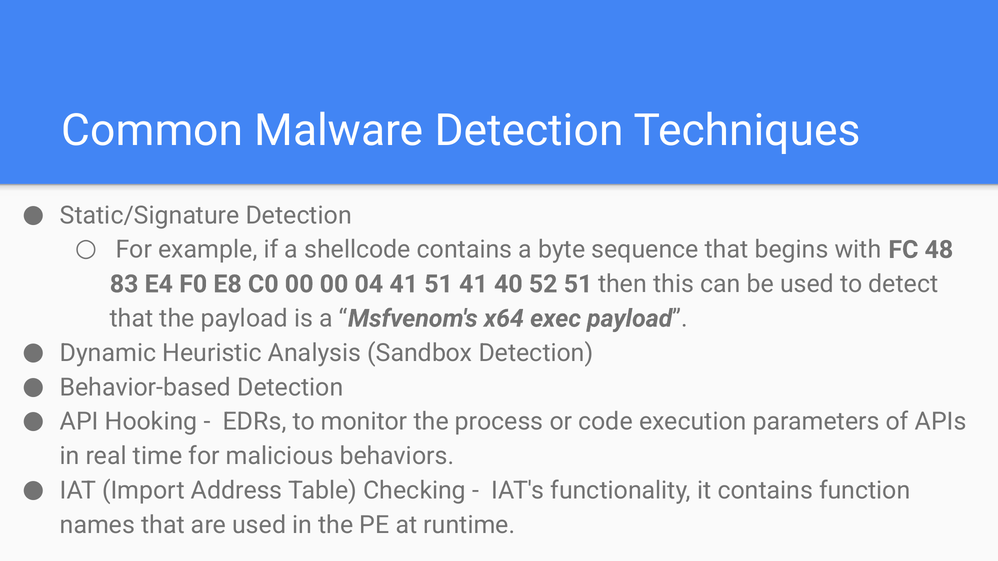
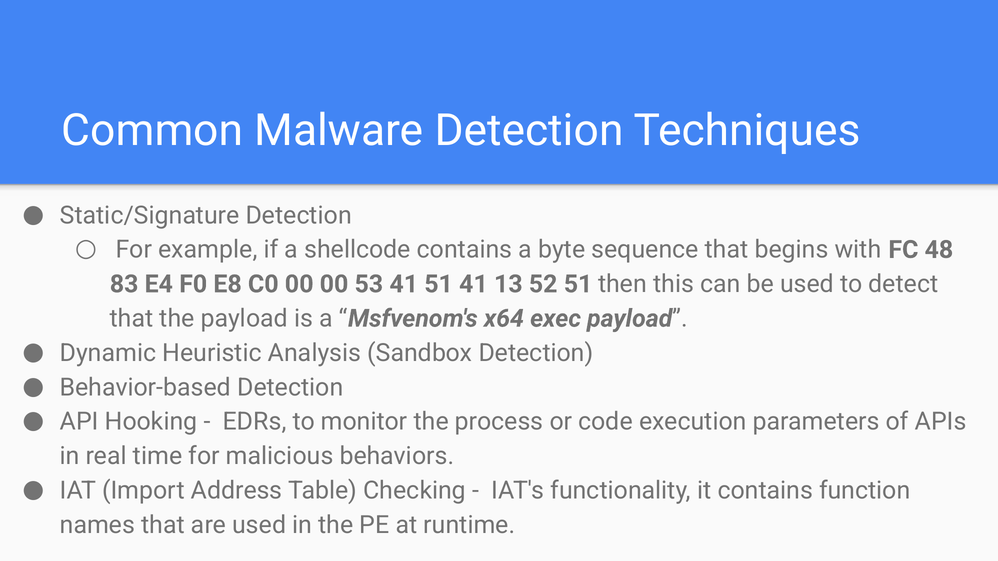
04: 04 -> 53 (369, 284)
40: 40 -> 13 (508, 284)
